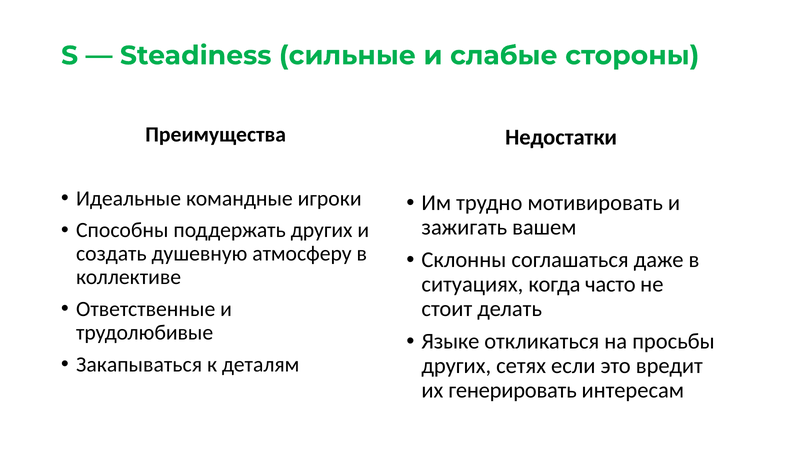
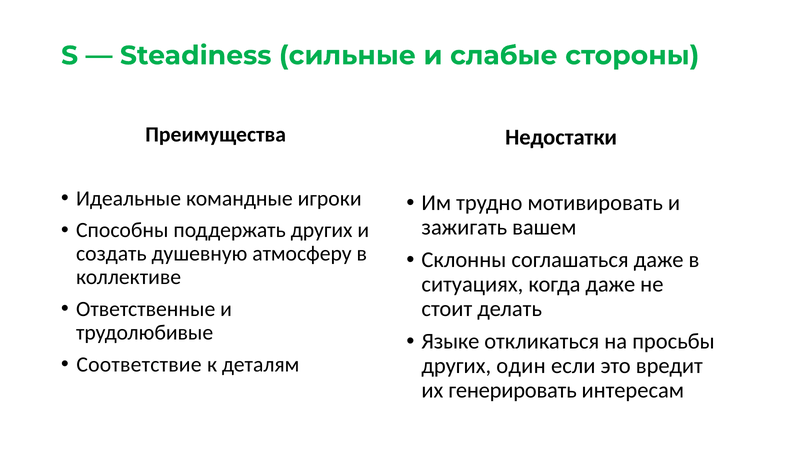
когда часто: часто -> даже (610, 284)
Закапываться: Закапываться -> Соответствие (139, 364)
сетях: сетях -> один (521, 366)
